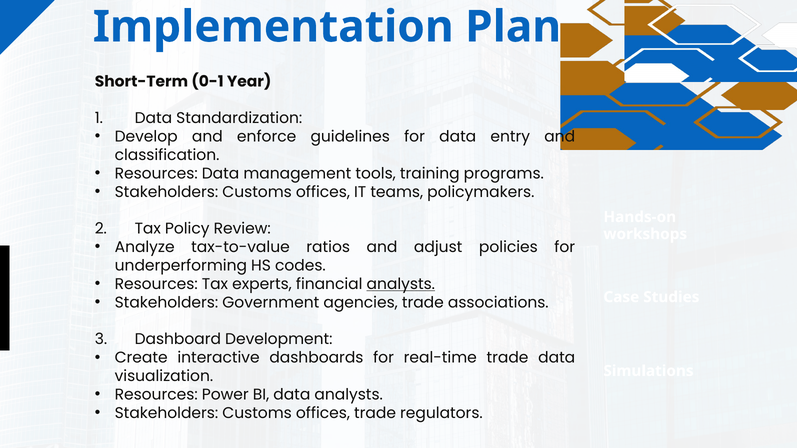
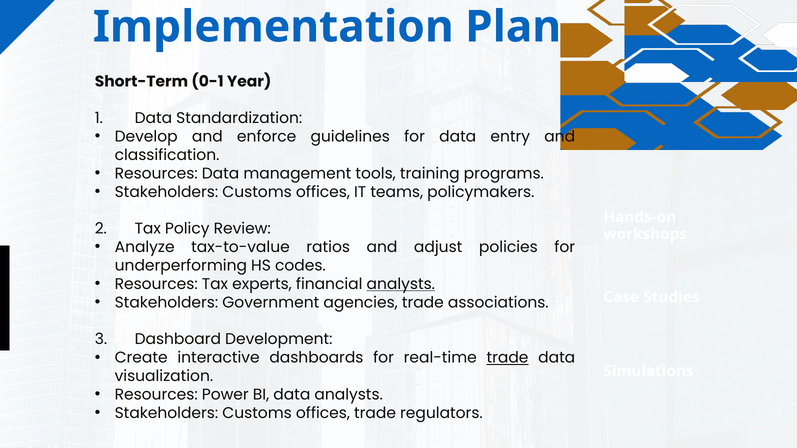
trade underline: none -> present (508, 358)
